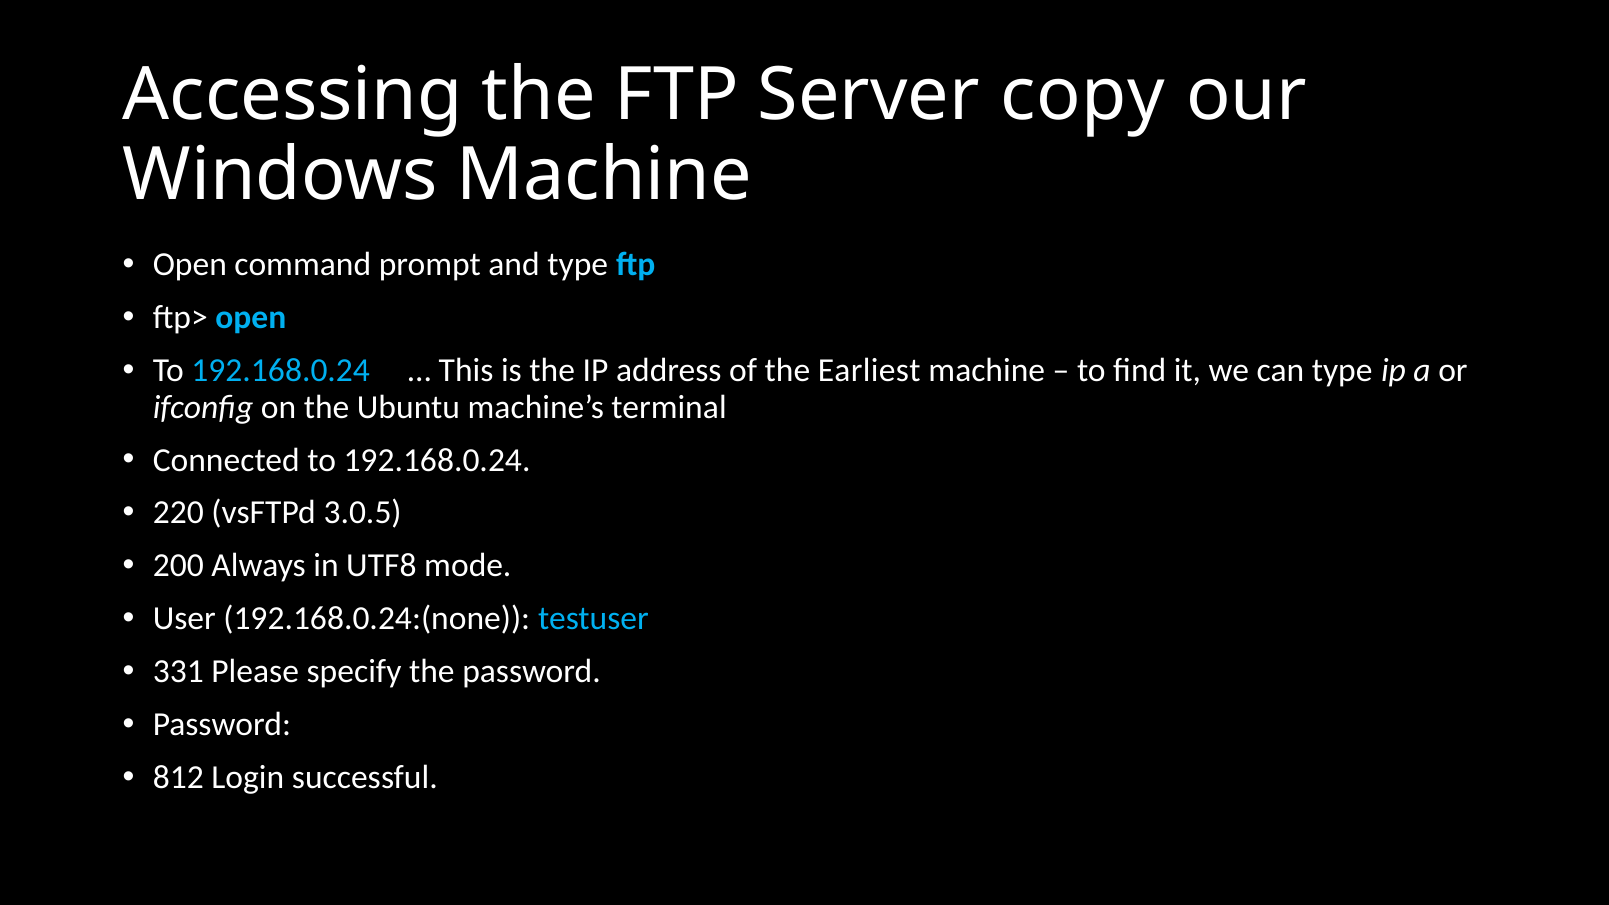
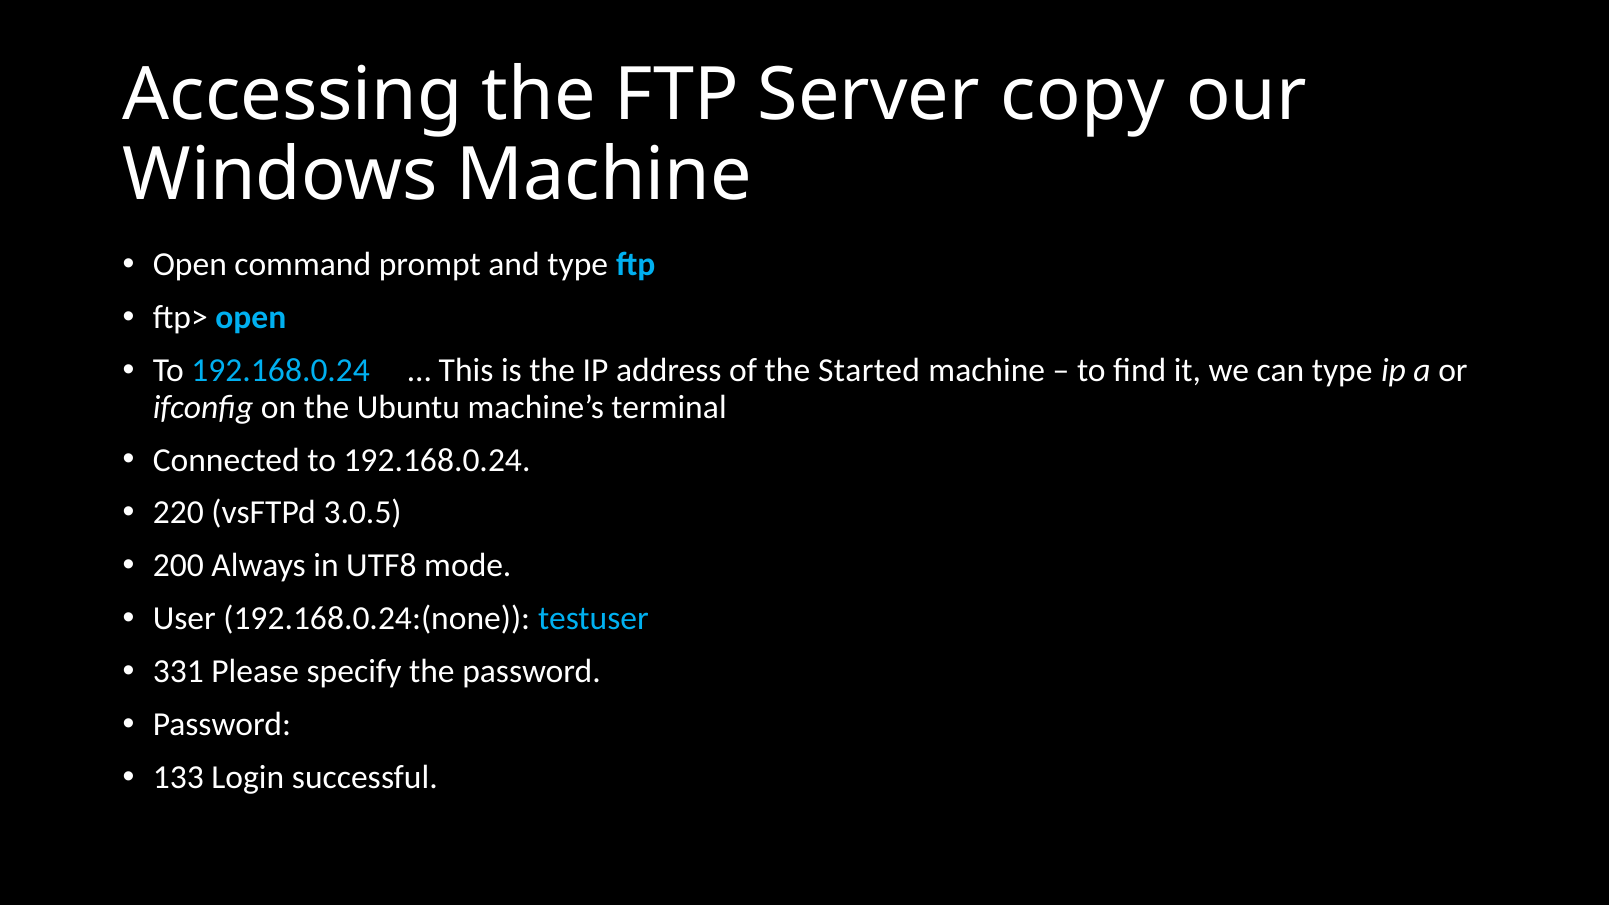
Earliest: Earliest -> Started (869, 371)
812: 812 -> 133 (178, 778)
